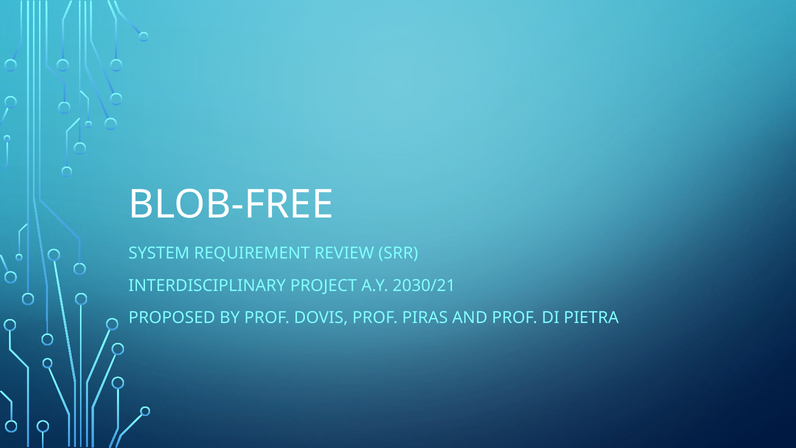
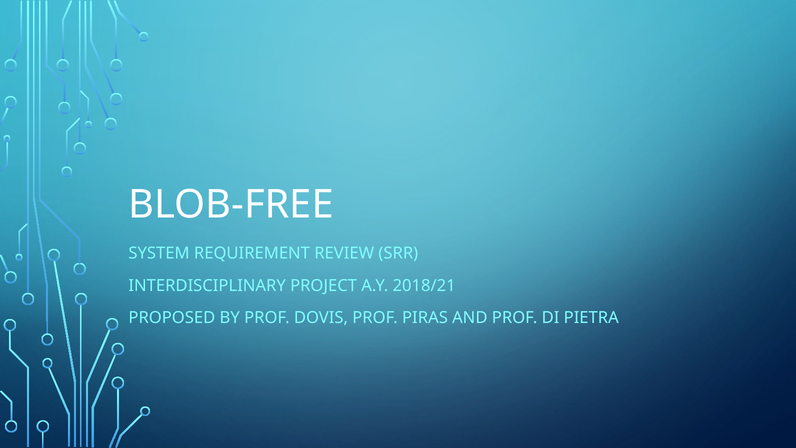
2030/21: 2030/21 -> 2018/21 (424, 285)
